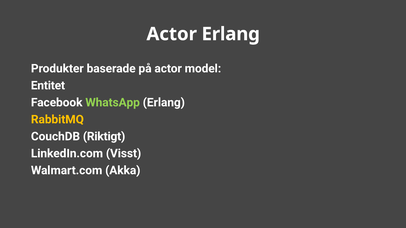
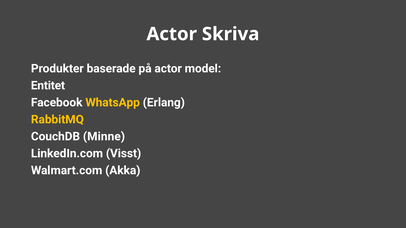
Actor Erlang: Erlang -> Skriva (231, 34)
WhatsApp colour: light green -> yellow (113, 103)
Riktigt: Riktigt -> Minne (104, 137)
